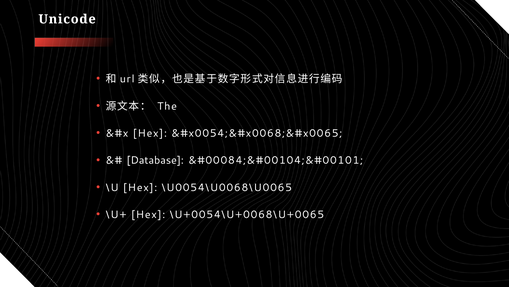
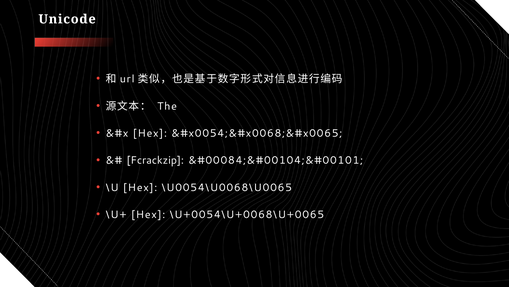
Database: Database -> Fcrackzip (155, 160)
